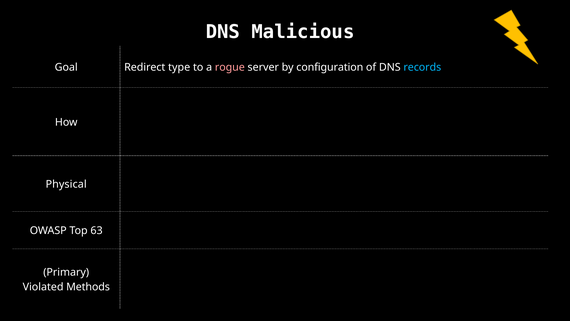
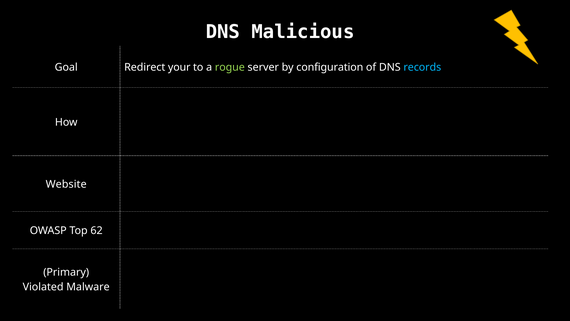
type: type -> your (179, 67)
rogue colour: pink -> light green (230, 67)
Physical: Physical -> Website (66, 184)
63: 63 -> 62 (97, 230)
Methods: Methods -> Malware (88, 286)
